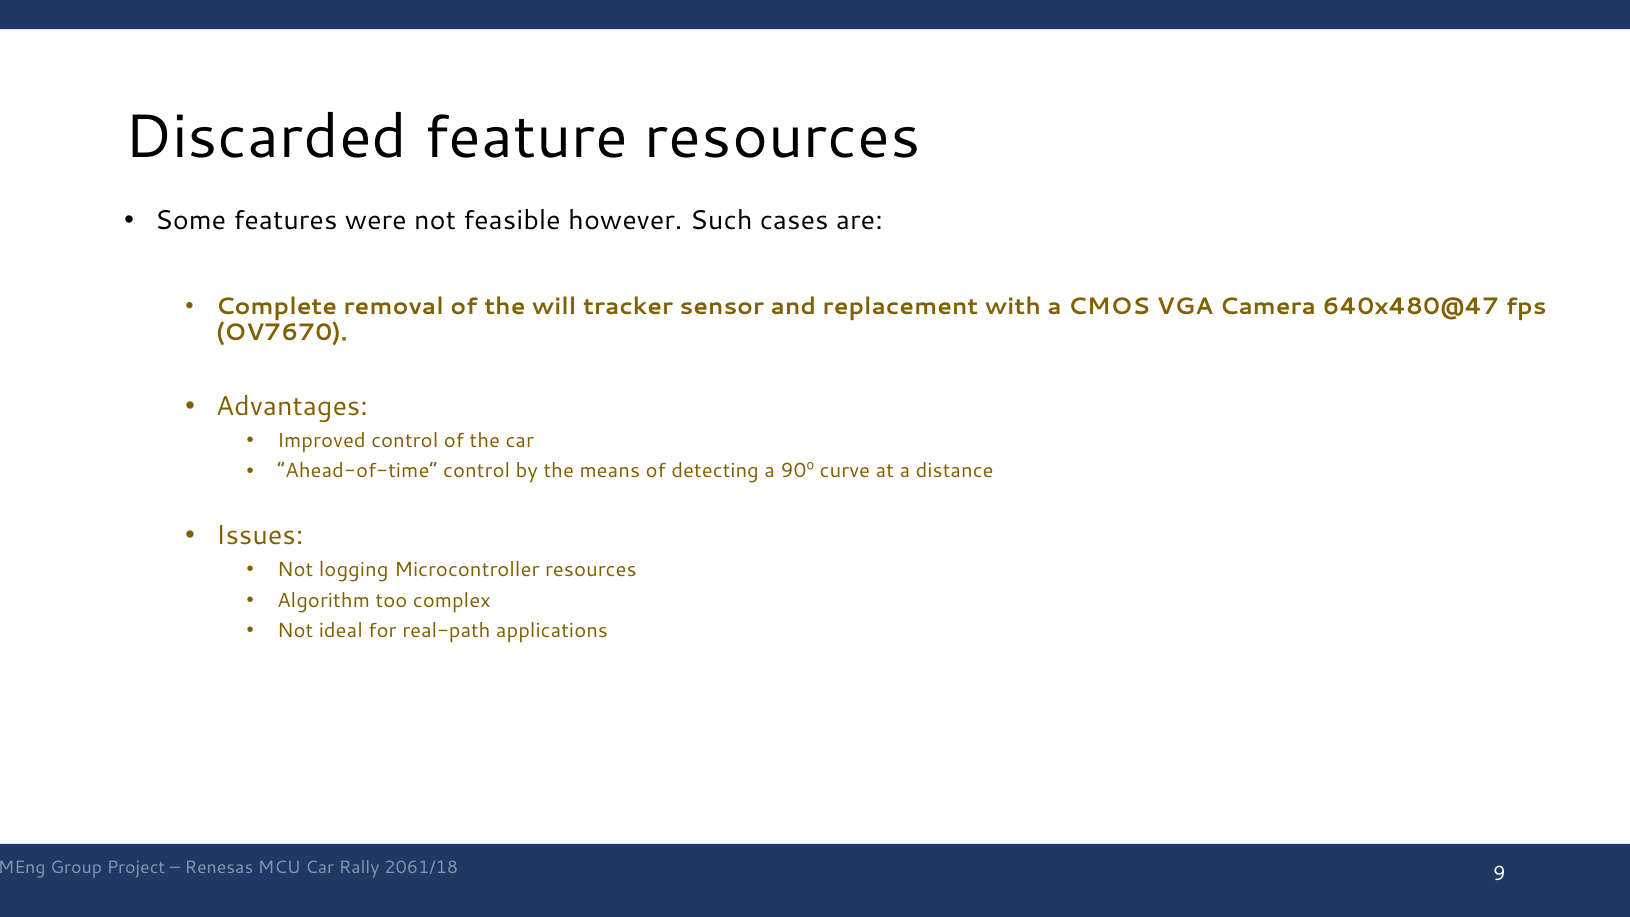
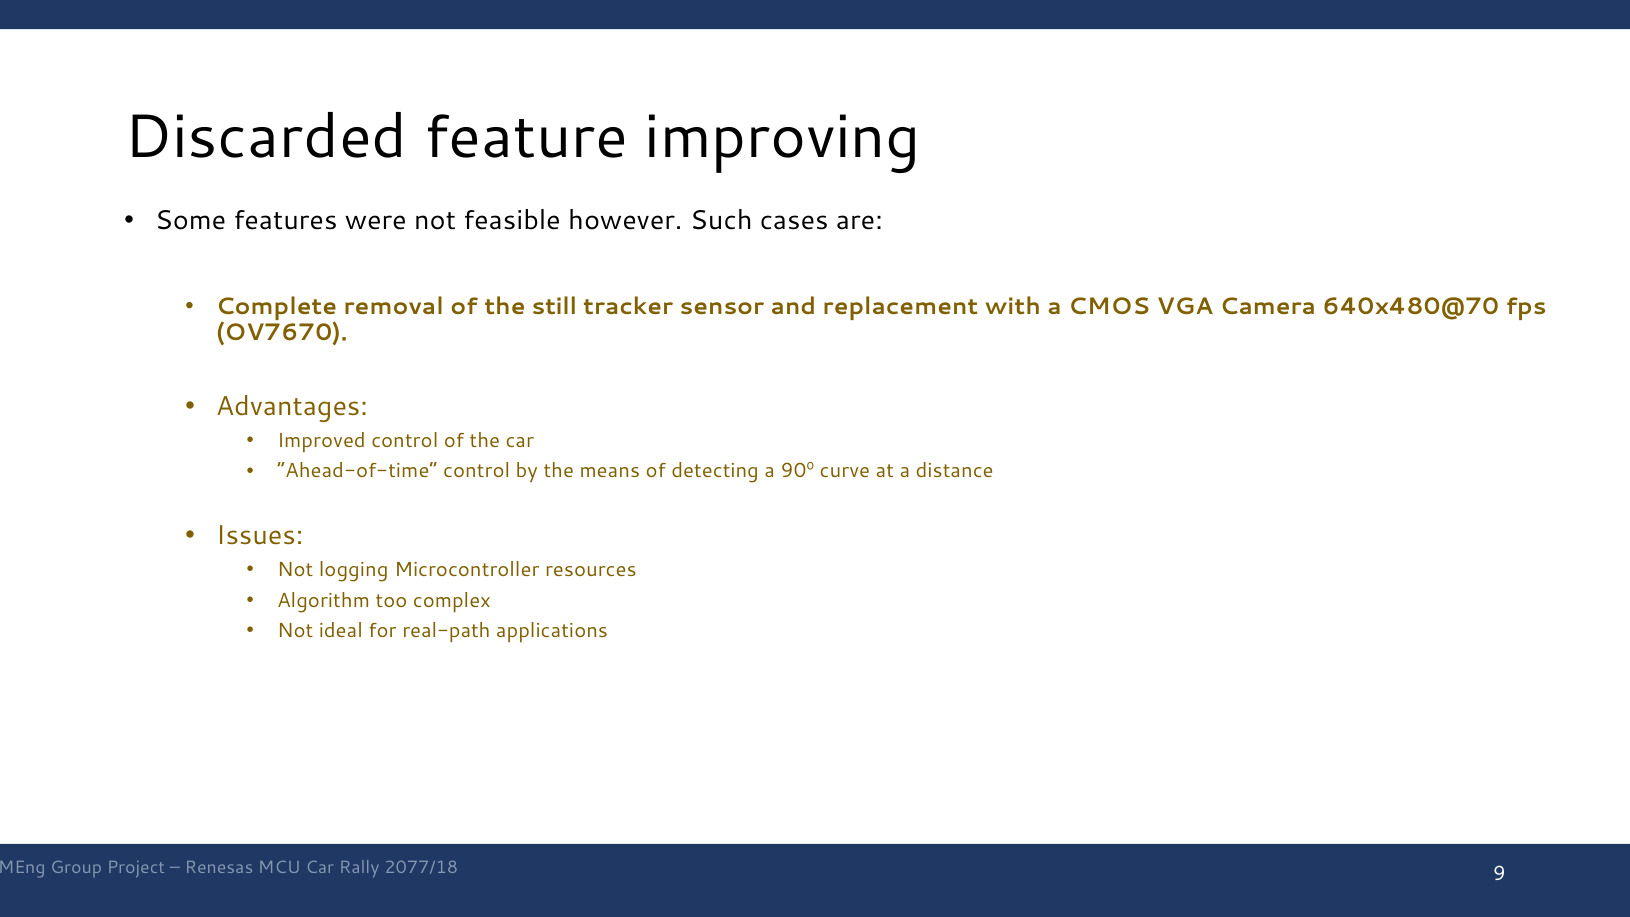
feature resources: resources -> improving (783, 137)
will: will -> still (554, 307)
640x480@47: 640x480@47 -> 640x480@70 (1411, 307)
2061/18: 2061/18 -> 2077/18 (421, 868)
